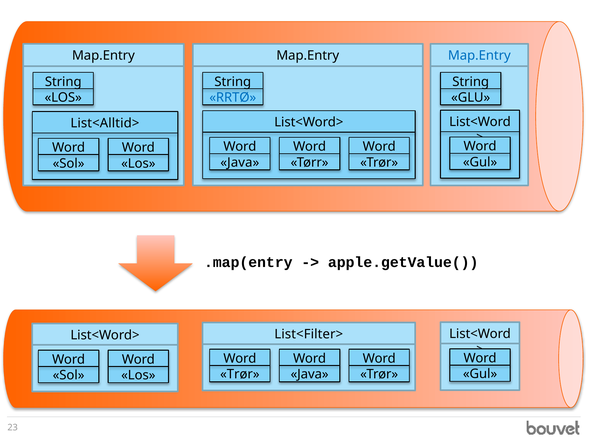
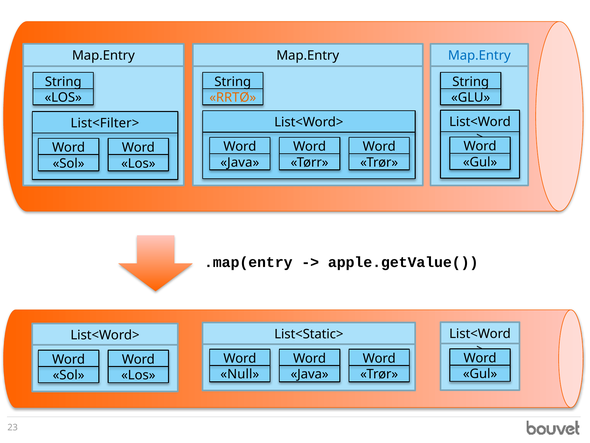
RRTØ colour: blue -> orange (233, 97)
List<Alltid>: List<Alltid> -> List<Filter> (105, 123)
List<Filter>: List<Filter> -> List<Static> (309, 334)
Trør: Trør -> Null (240, 374)
